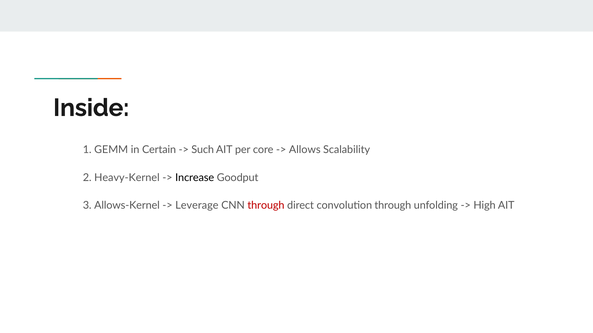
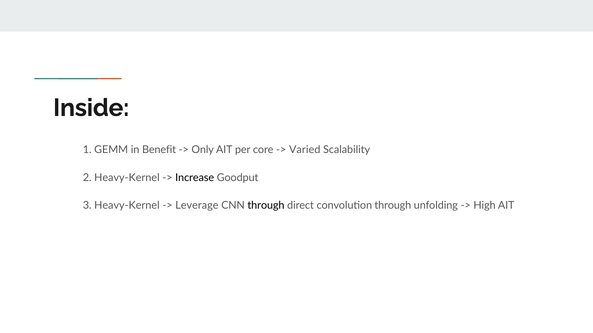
Certain: Certain -> Benefit (159, 150)
Such: Such -> Only (203, 150)
Allows: Allows -> Varied (305, 150)
3 Allows-Kernel: Allows-Kernel -> Heavy-Kernel (127, 206)
through colour: red -> black (266, 206)
